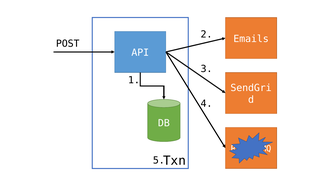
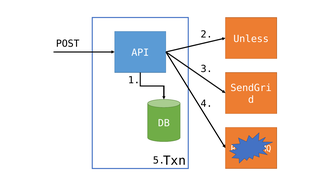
Emails: Emails -> Unless (251, 39)
